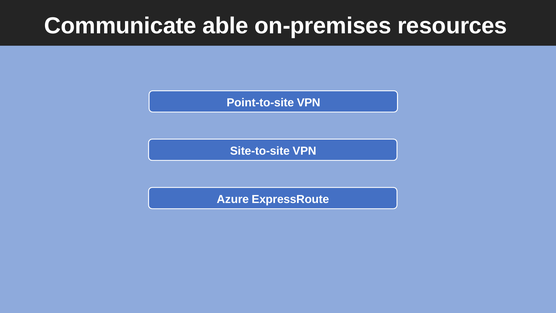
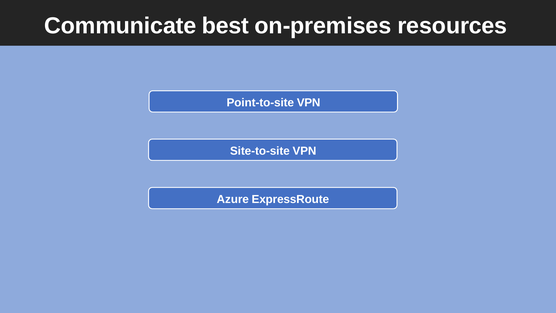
able: able -> best (225, 26)
